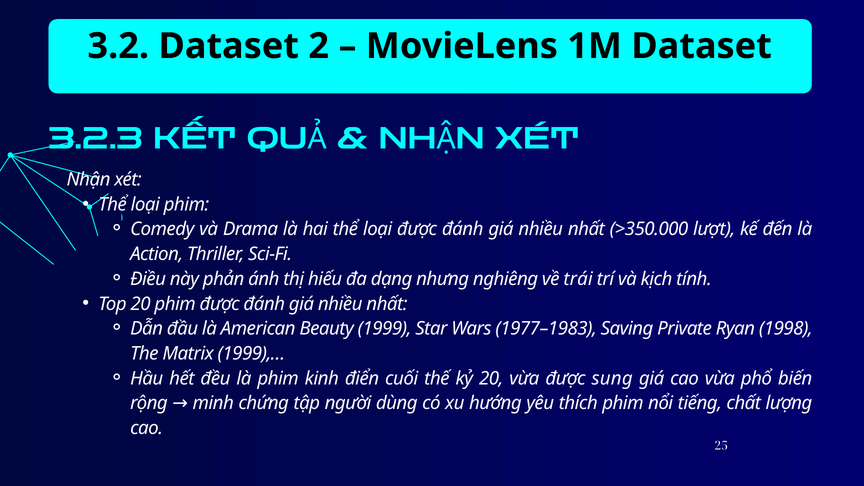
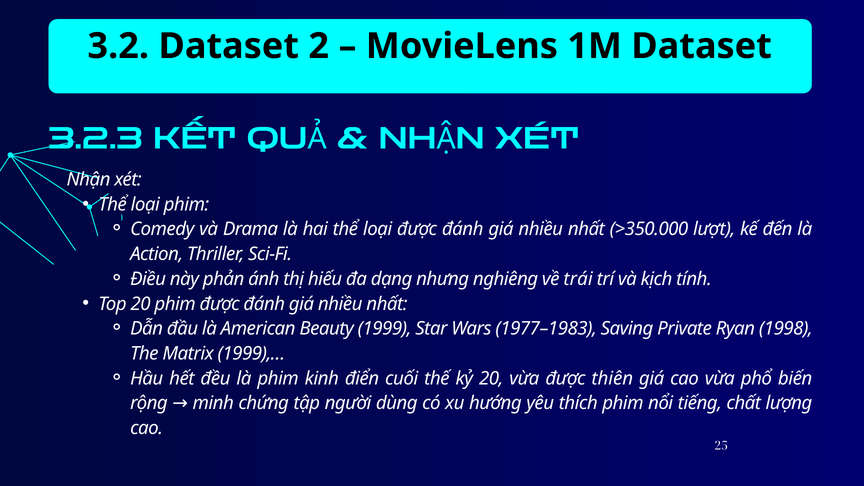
sung: sung -> thiên (612, 378)
